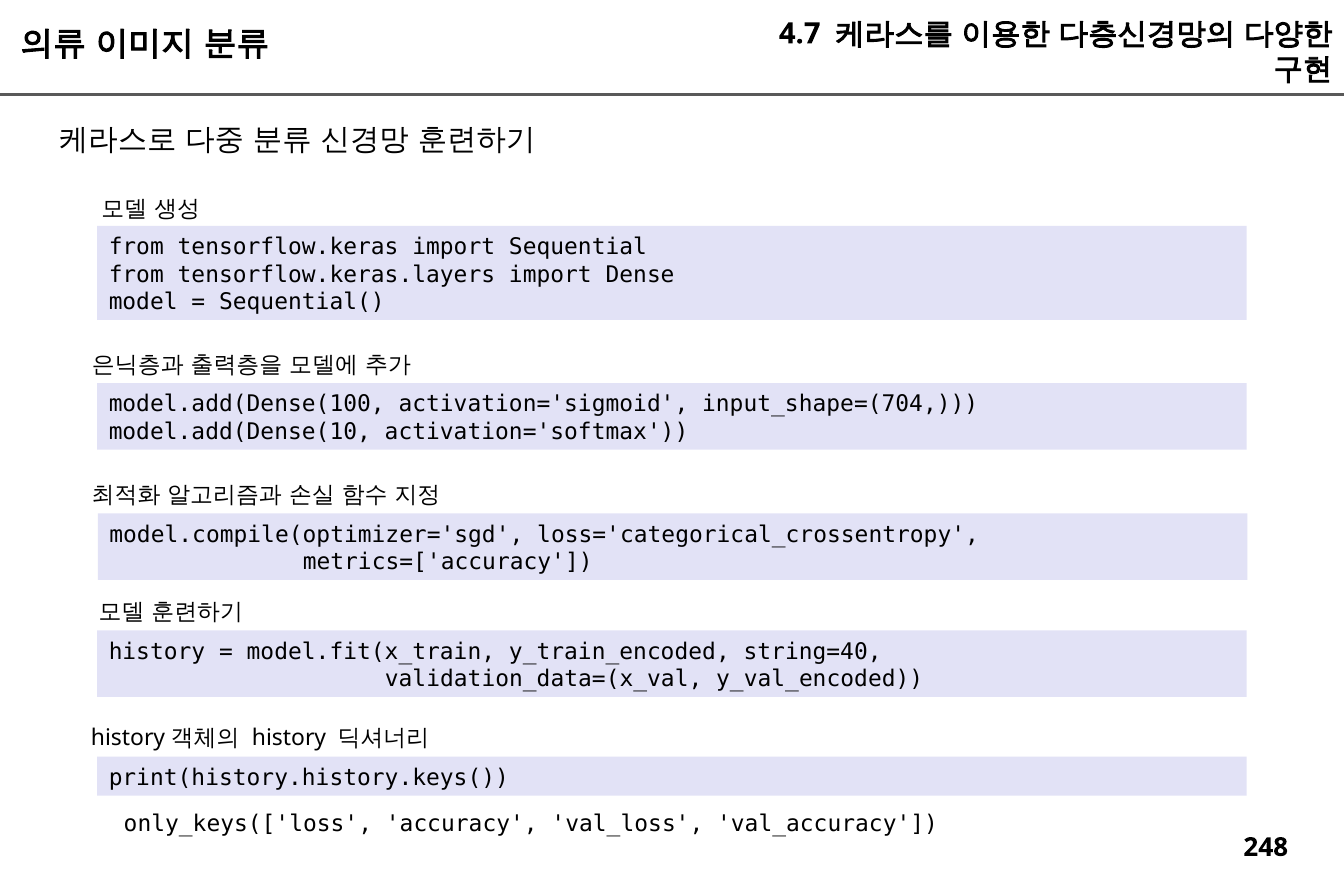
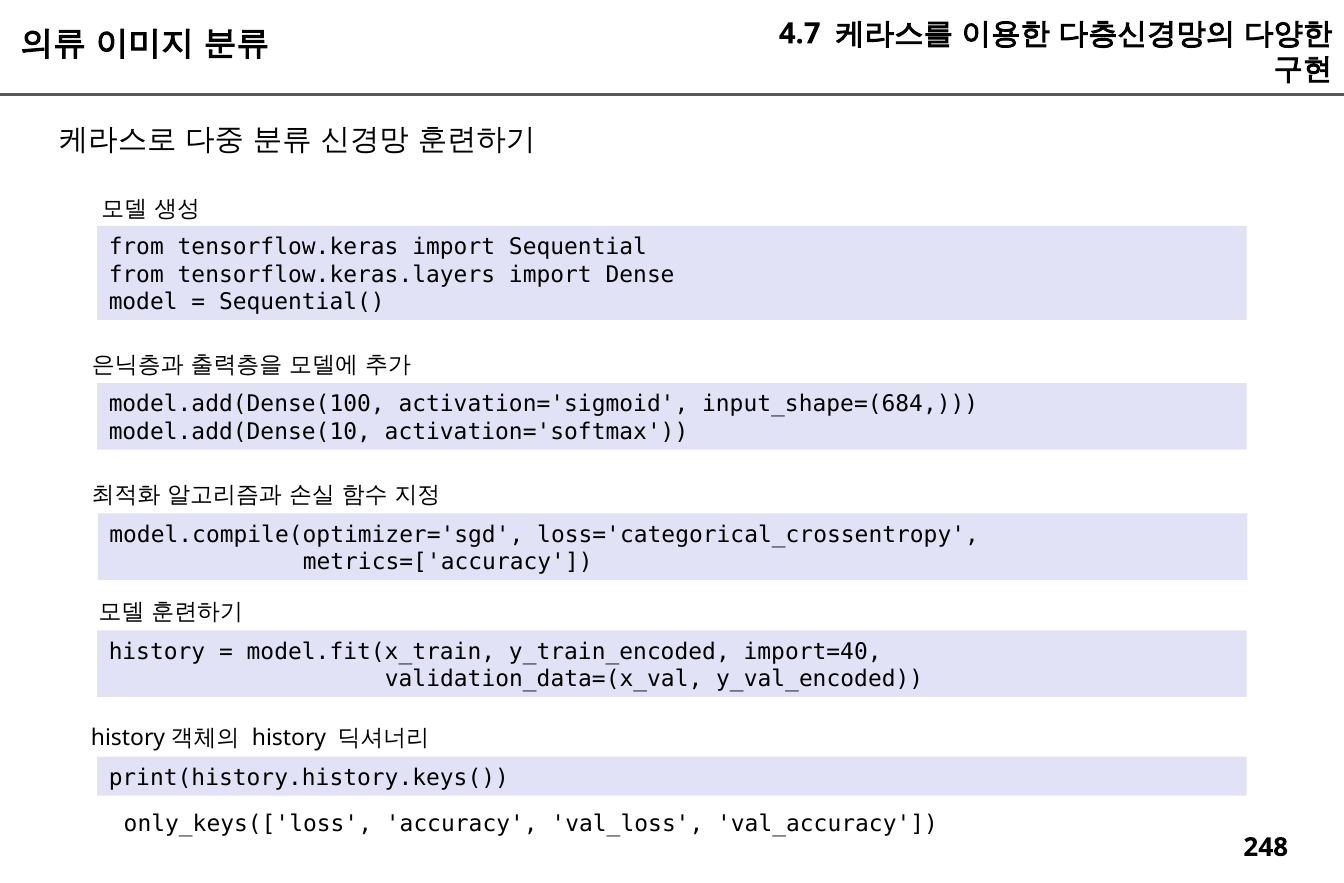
input_shape=(704: input_shape=(704 -> input_shape=(684 (840, 404)
string=40: string=40 -> import=40 (813, 651)
